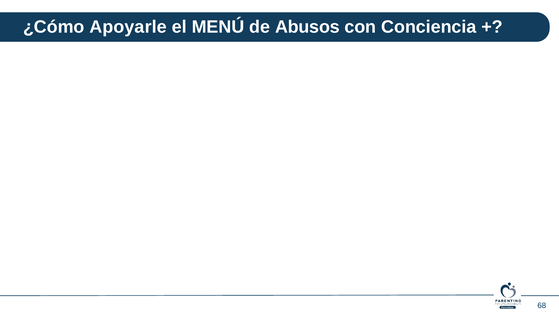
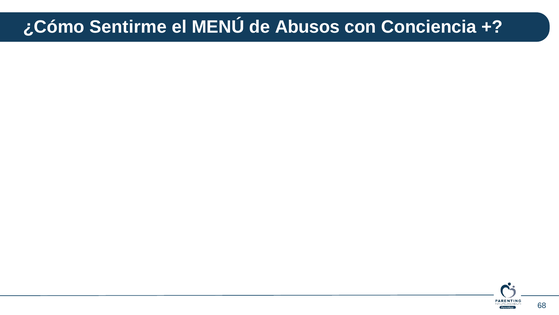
Apoyarle: Apoyarle -> Sentirme (128, 27)
